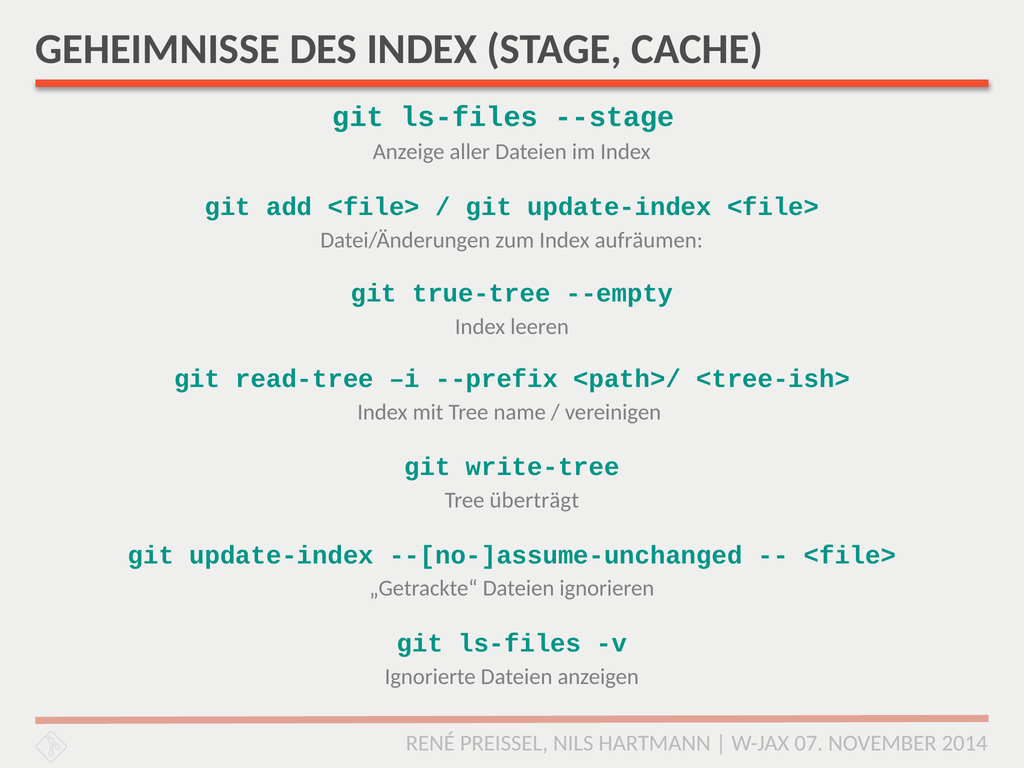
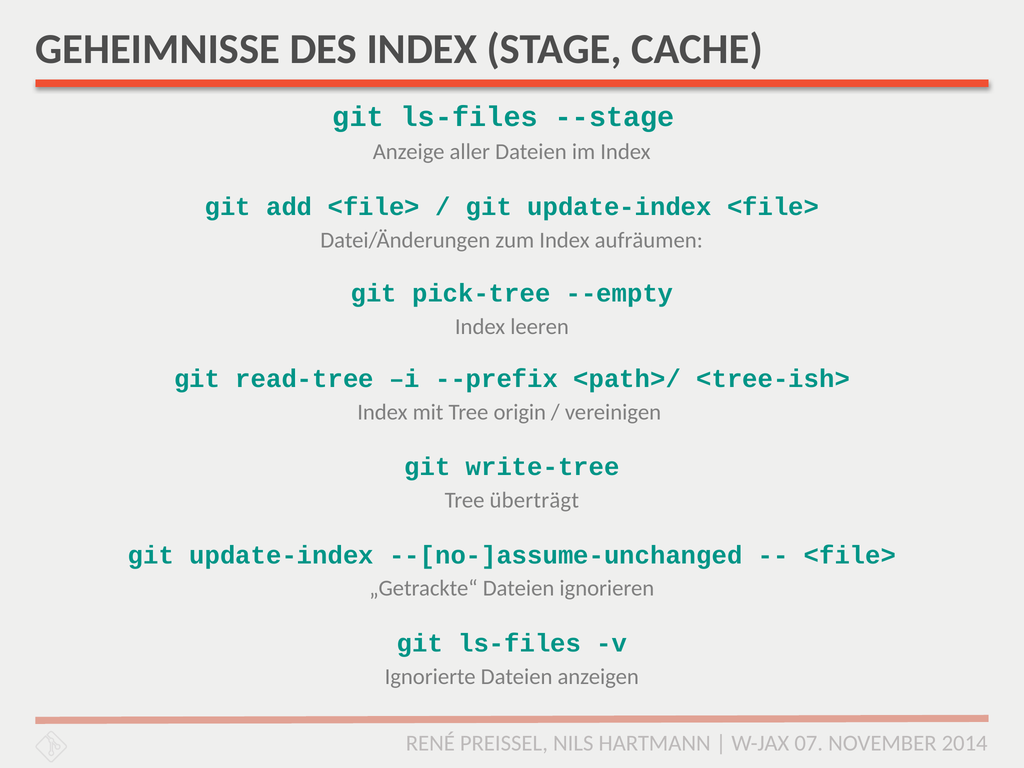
true-tree: true-tree -> pick-tree (481, 293)
name: name -> origin (520, 412)
